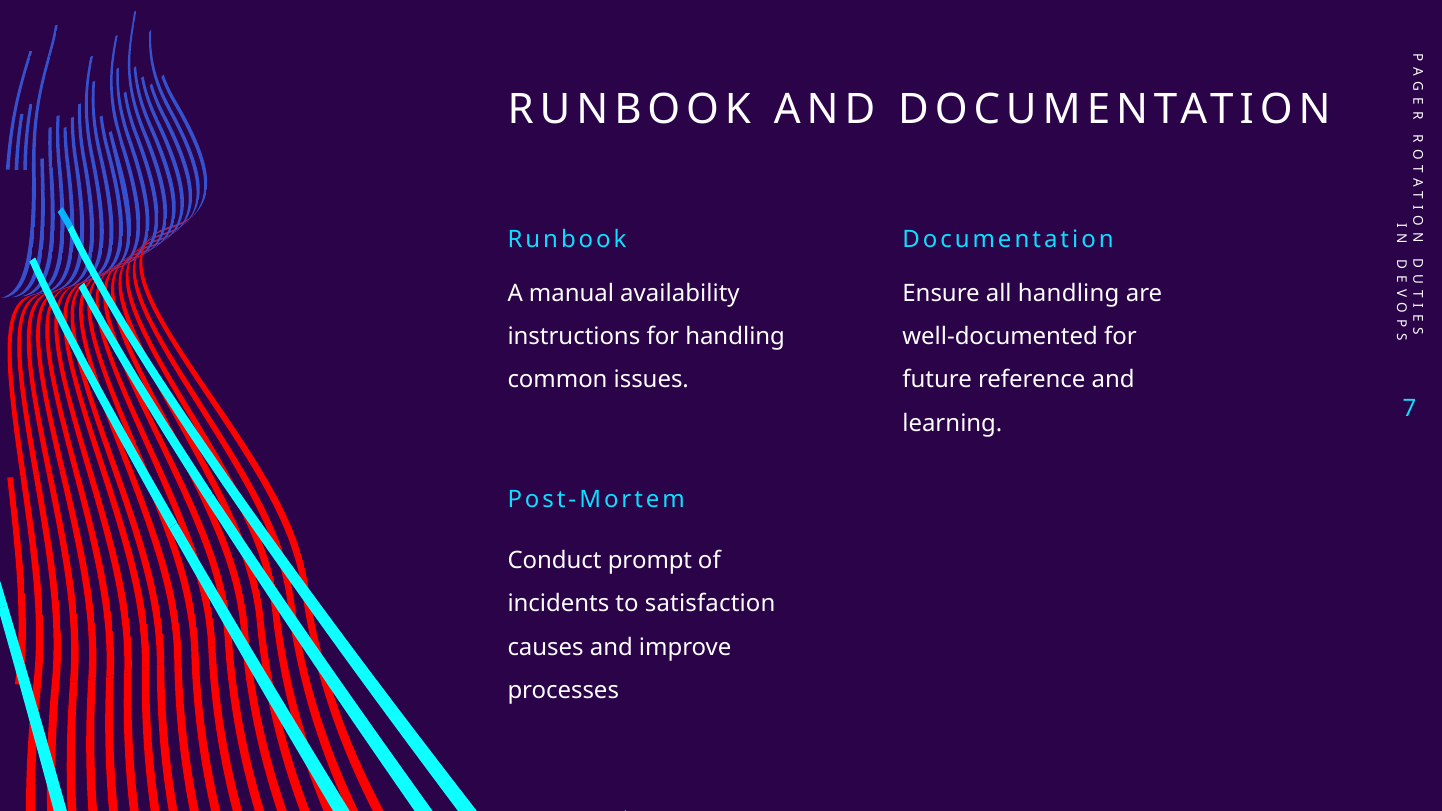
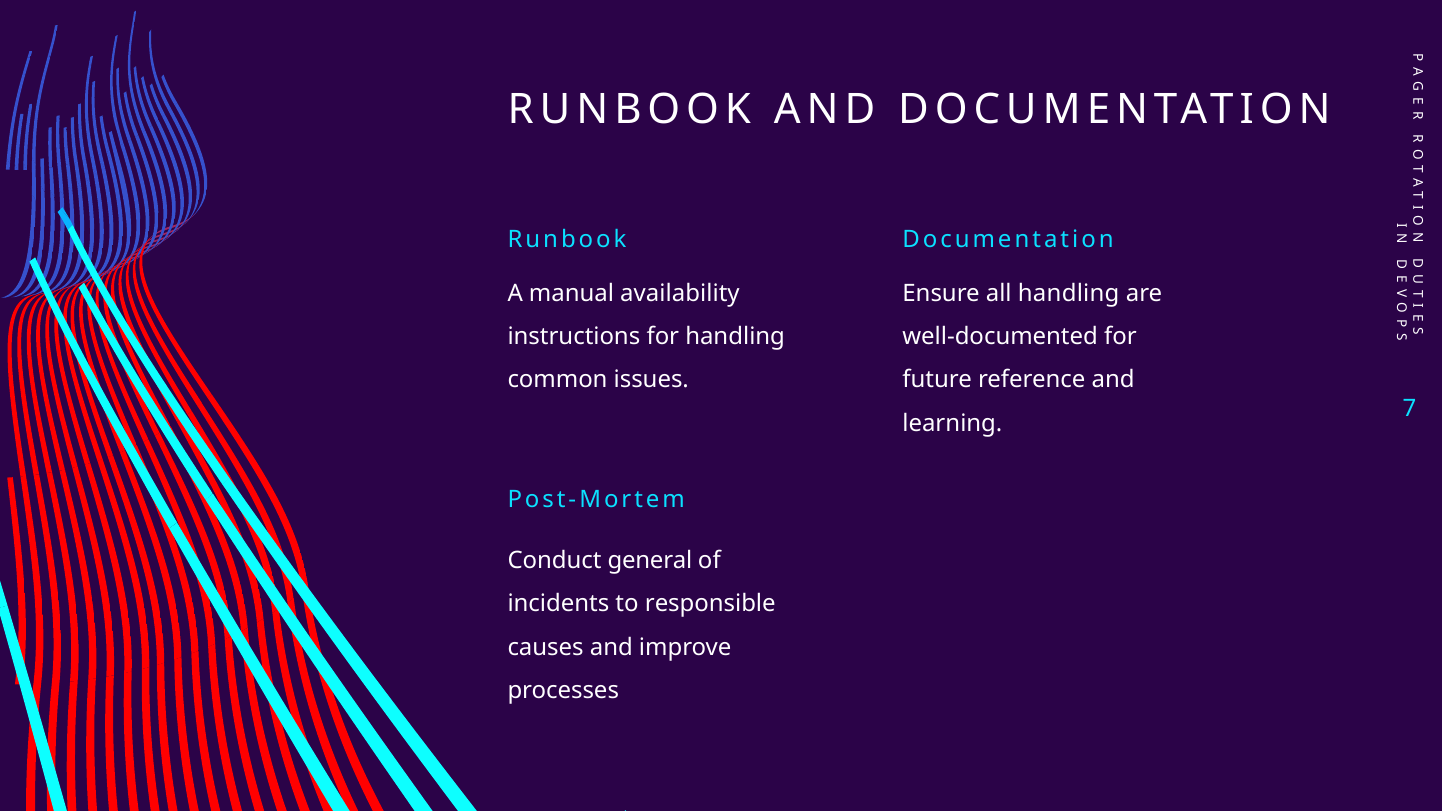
prompt: prompt -> general (650, 561)
satisfaction: satisfaction -> responsible (710, 604)
